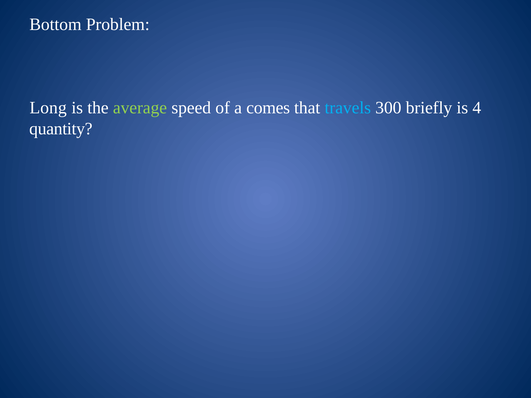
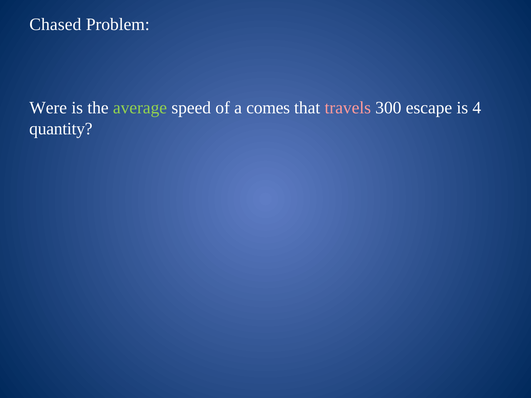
Bottom: Bottom -> Chased (55, 24)
Long: Long -> Were (48, 108)
travels colour: light blue -> pink (348, 108)
briefly: briefly -> escape (429, 108)
